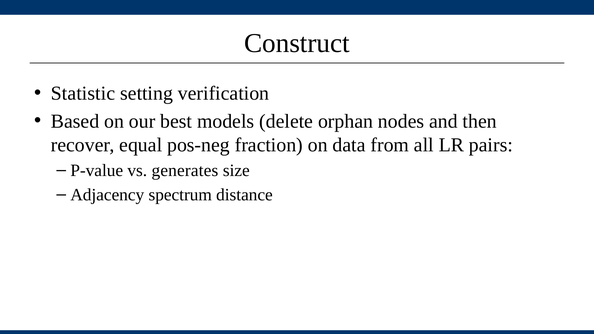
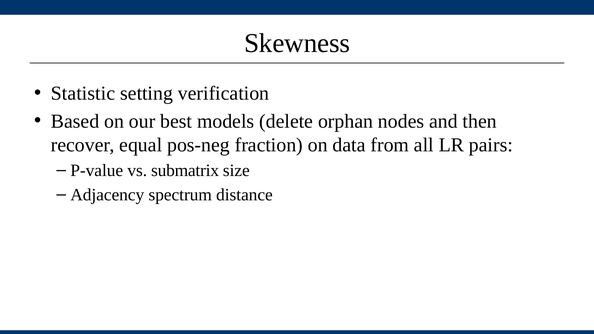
Construct: Construct -> Skewness (297, 43)
generates: generates -> submatrix (185, 171)
